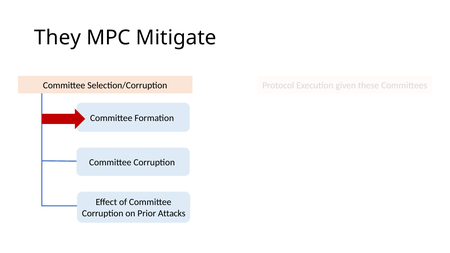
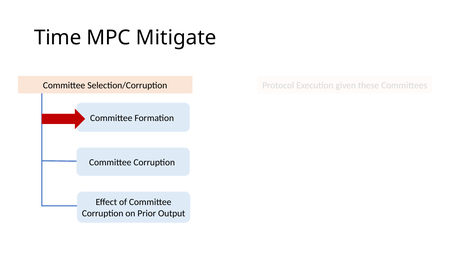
They: They -> Time (58, 38)
Attacks: Attacks -> Output (172, 214)
